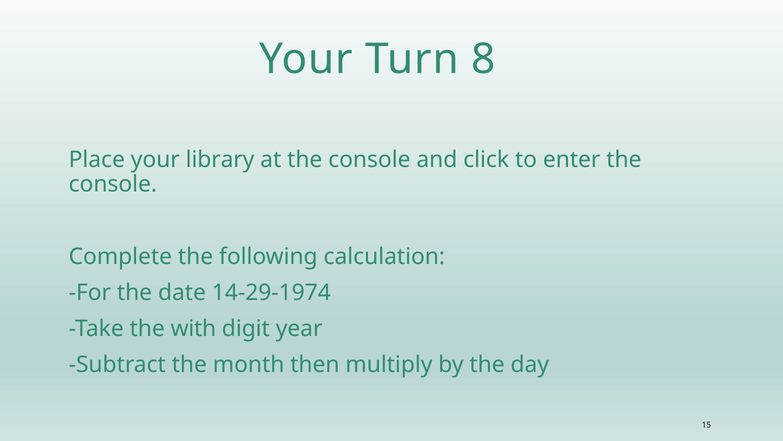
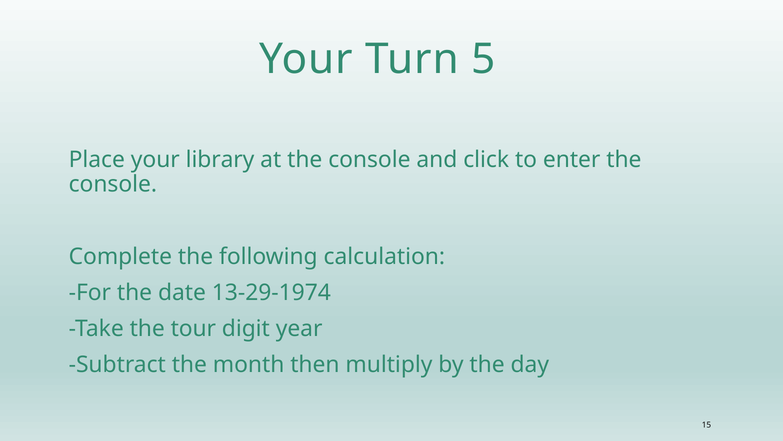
8: 8 -> 5 (483, 59)
14-29-1974: 14-29-1974 -> 13-29-1974 (271, 292)
with: with -> tour (193, 328)
